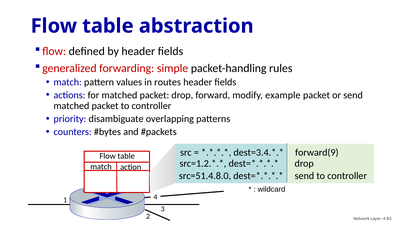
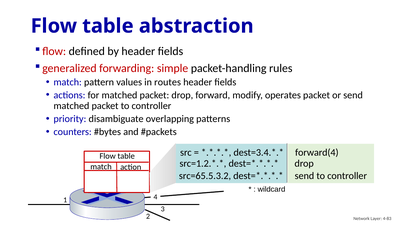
example: example -> operates (283, 95)
forward(9: forward(9 -> forward(4 (317, 152)
src=51.4.8.0: src=51.4.8.0 -> src=65.5.3.2 (205, 176)
